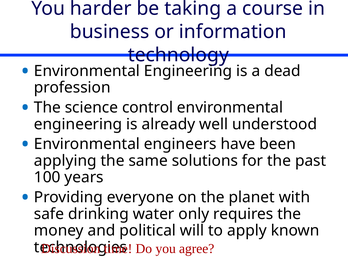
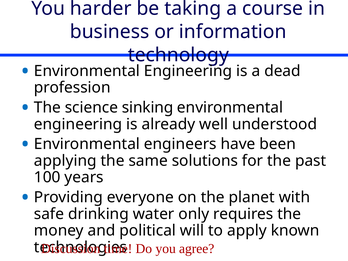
control: control -> sinking (148, 107)
